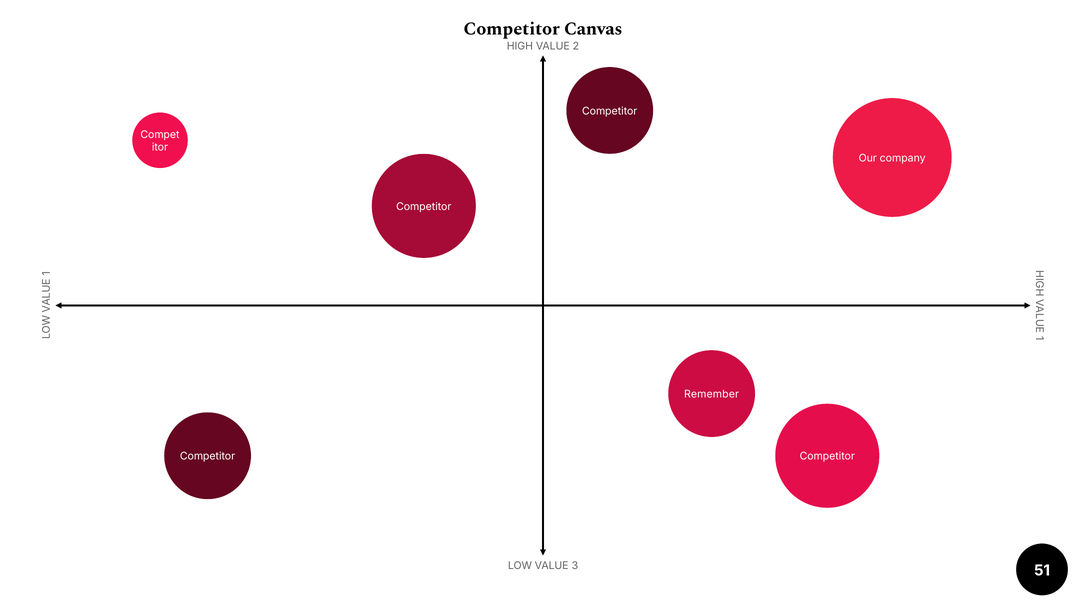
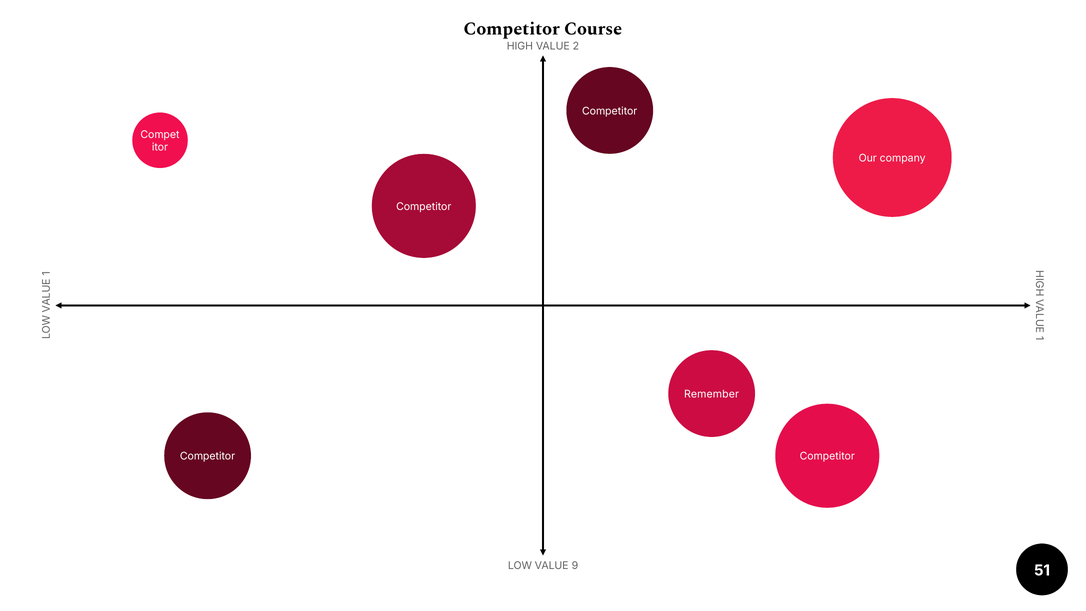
Canvas: Canvas -> Course (593, 29)
3: 3 -> 9 (575, 566)
